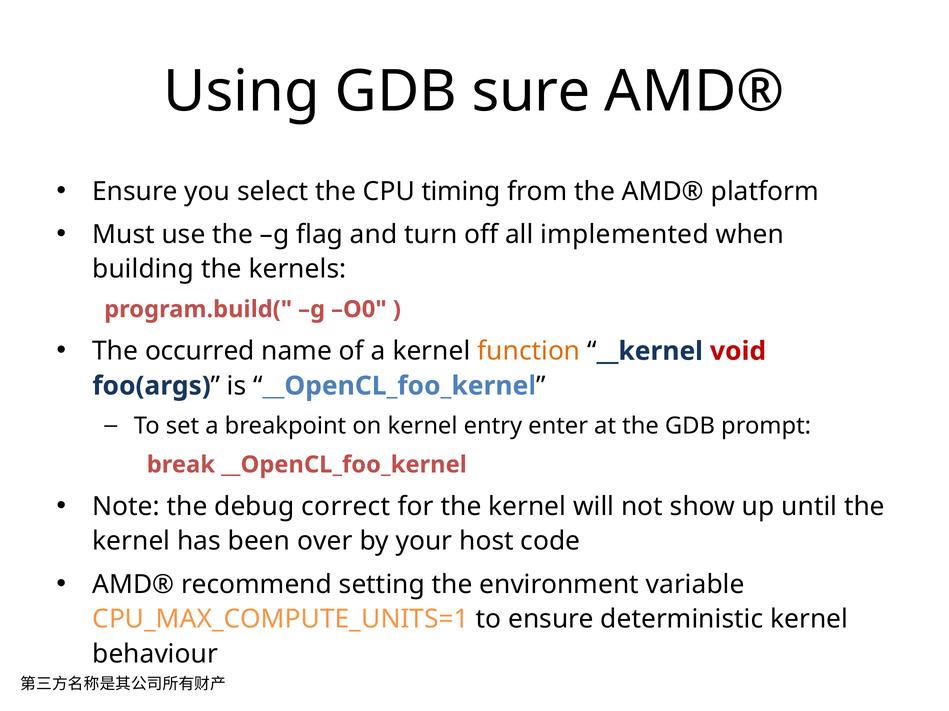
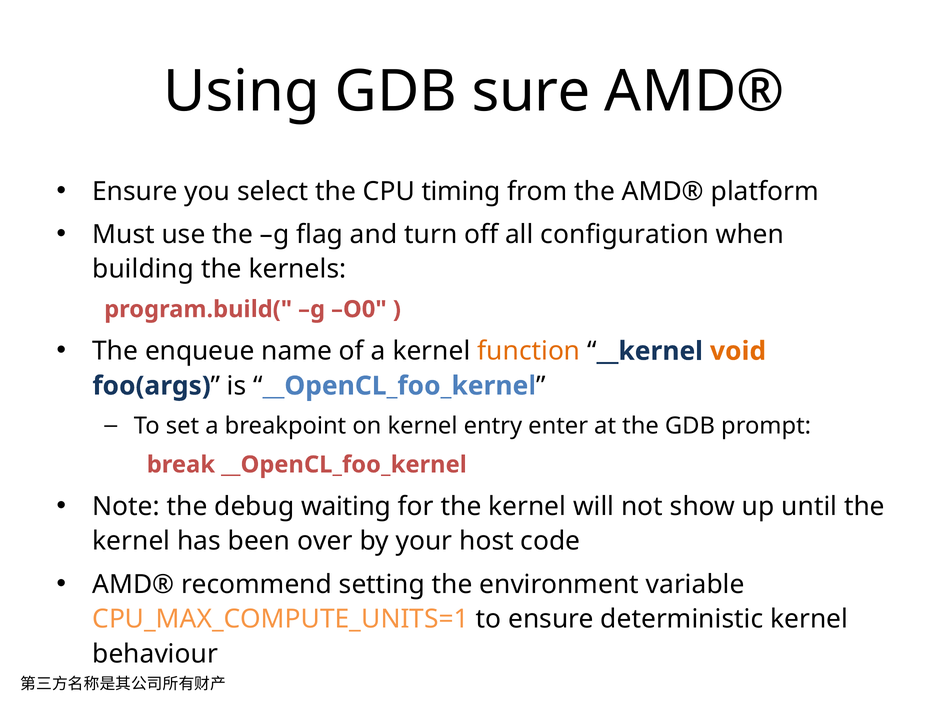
implemented: implemented -> configuration (625, 235)
occurred: occurred -> enqueue (200, 352)
void colour: red -> orange (738, 352)
correct: correct -> waiting (346, 507)
